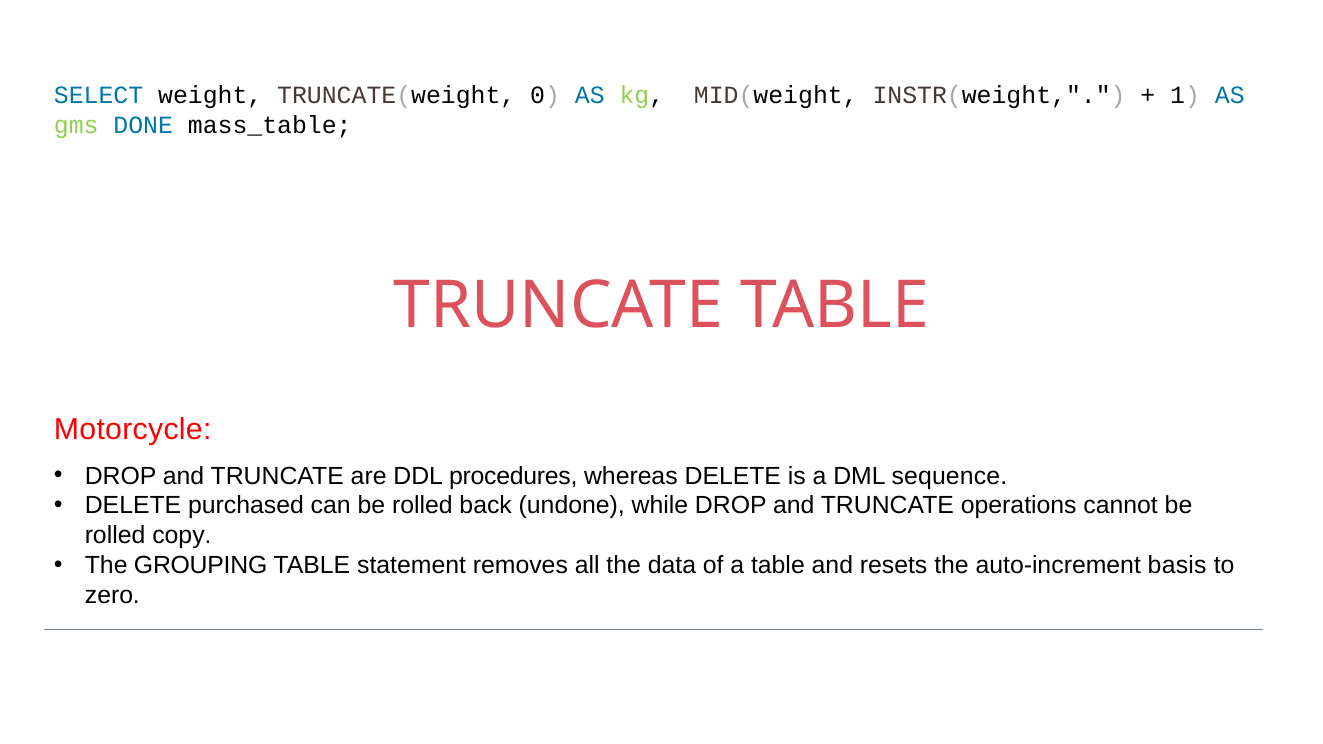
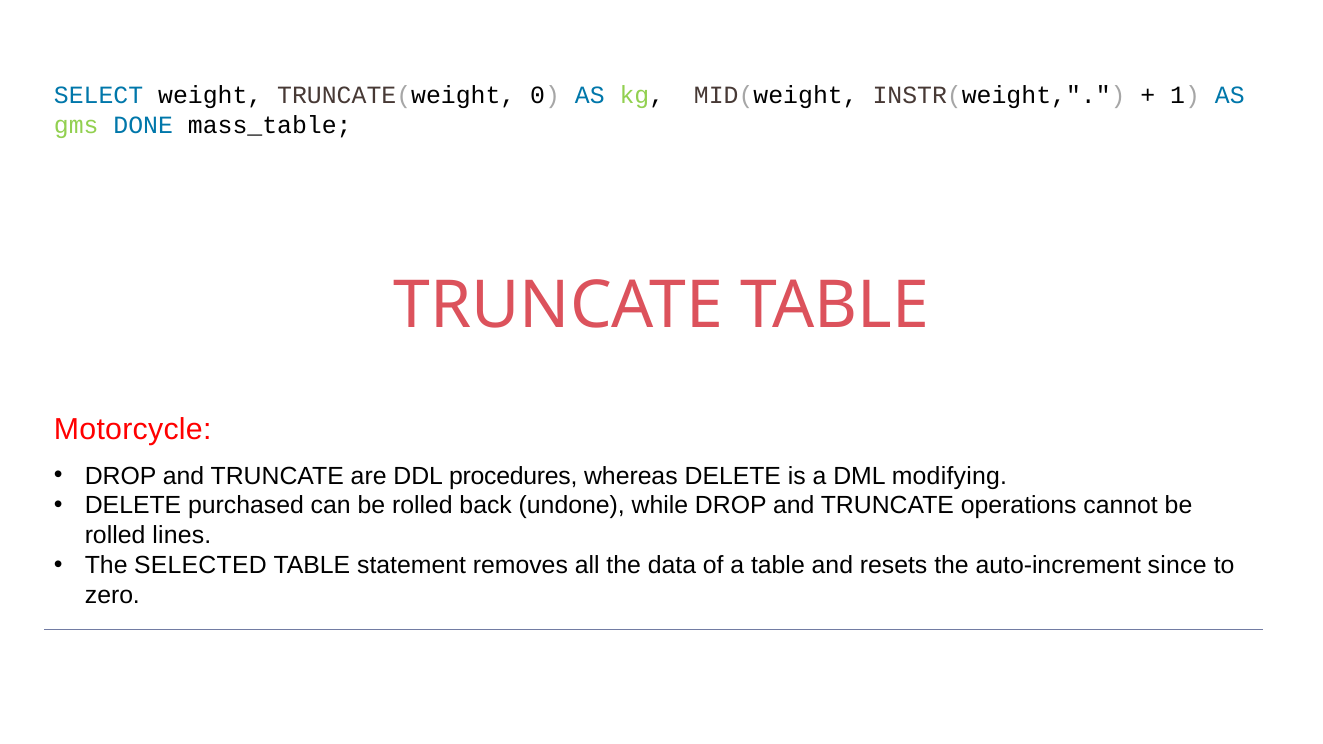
sequence: sequence -> modifying (949, 476)
copy: copy -> lines (182, 536)
GROUPING: GROUPING -> SELECTED (200, 565)
basis: basis -> since (1177, 565)
